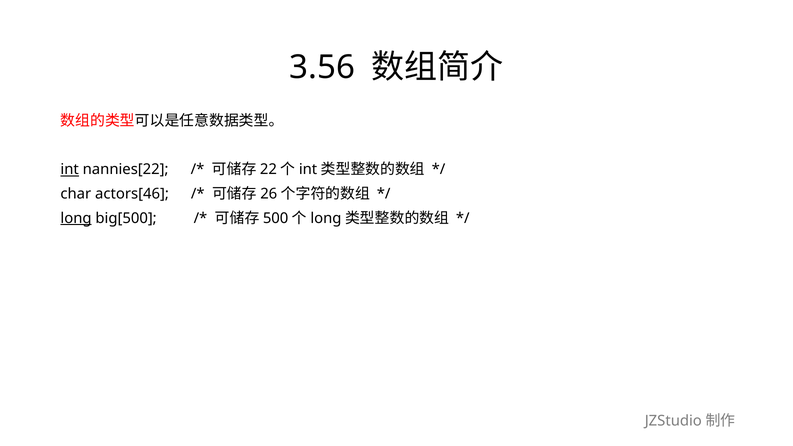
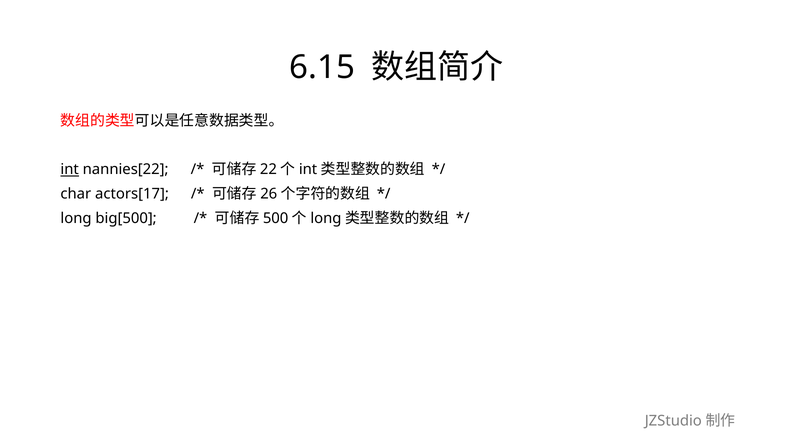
3.56: 3.56 -> 6.15 (322, 67)
actors[46: actors[46 -> actors[17 (132, 194)
long underline: present -> none (76, 218)
